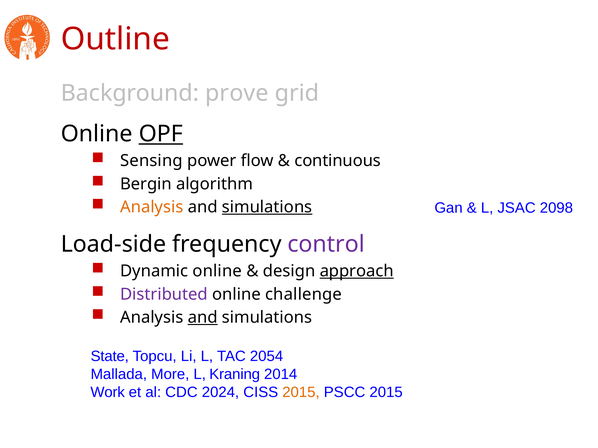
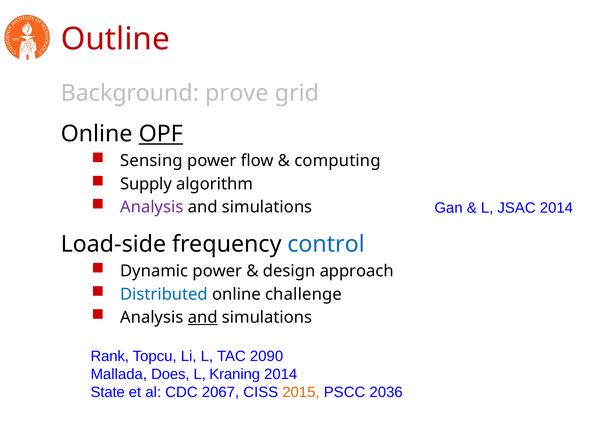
continuous: continuous -> computing (338, 161)
Bergin: Bergin -> Supply (146, 184)
Analysis colour: orange -> purple (152, 207)
simulations underline: present -> none (267, 207)
JSAC 2098: 2098 -> 2014 (556, 208)
control colour: purple -> blue (326, 245)
Dynamic online: online -> power (217, 271)
approach underline: present -> none (357, 271)
Distributed colour: purple -> blue (164, 295)
State: State -> Rank (110, 357)
2054: 2054 -> 2090 (267, 357)
More: More -> Does (170, 375)
Work: Work -> State (108, 393)
2024: 2024 -> 2067 (220, 393)
PSCC 2015: 2015 -> 2036 (386, 393)
